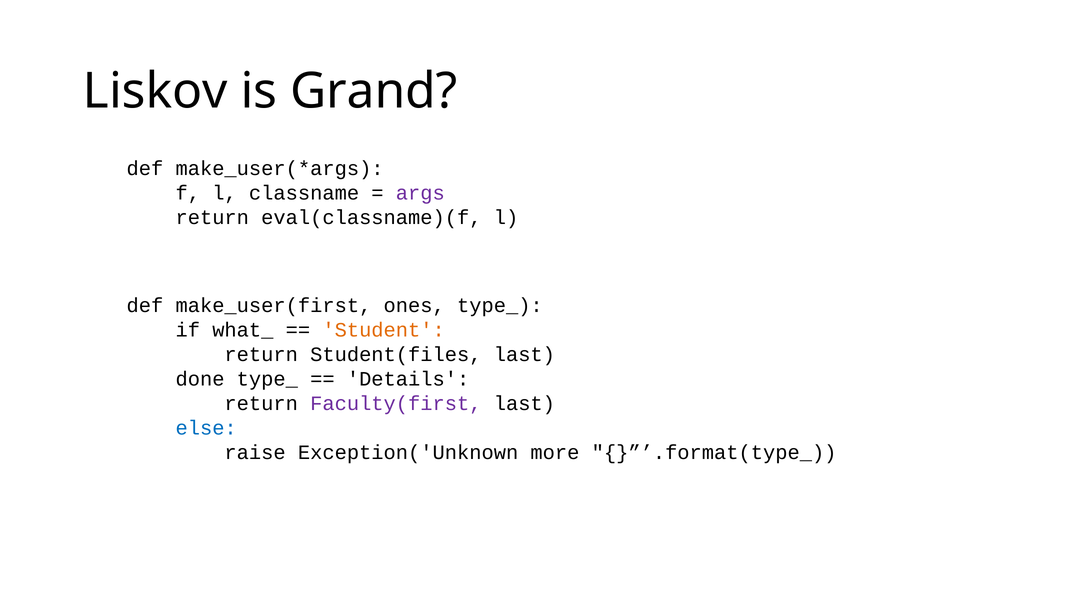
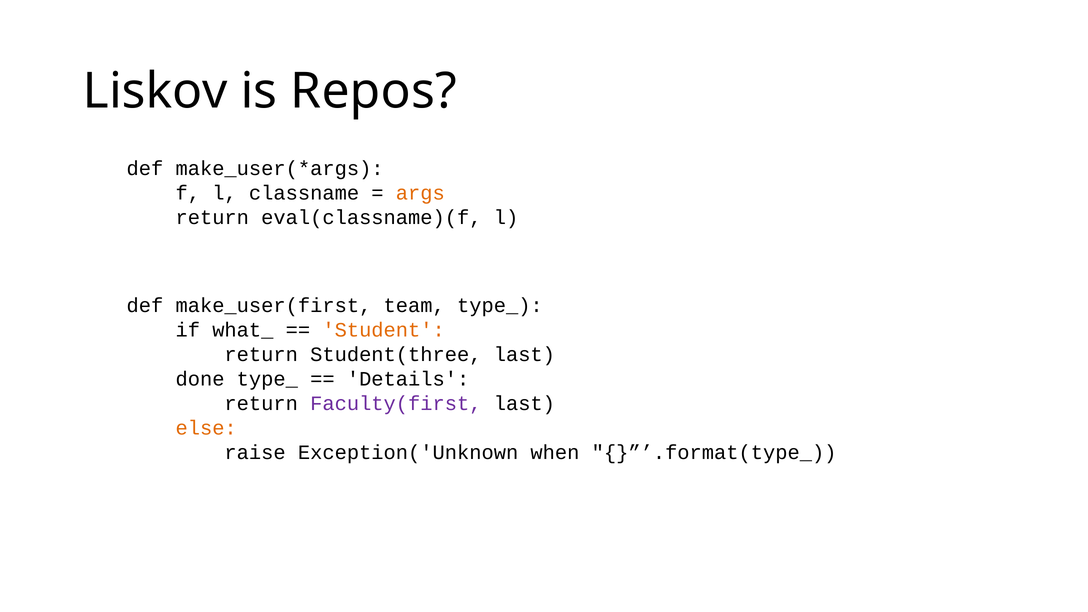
Grand: Grand -> Repos (374, 91)
args colour: purple -> orange (420, 193)
ones: ones -> team (414, 306)
Student(files: Student(files -> Student(three (396, 355)
else colour: blue -> orange (206, 428)
more: more -> when (555, 453)
